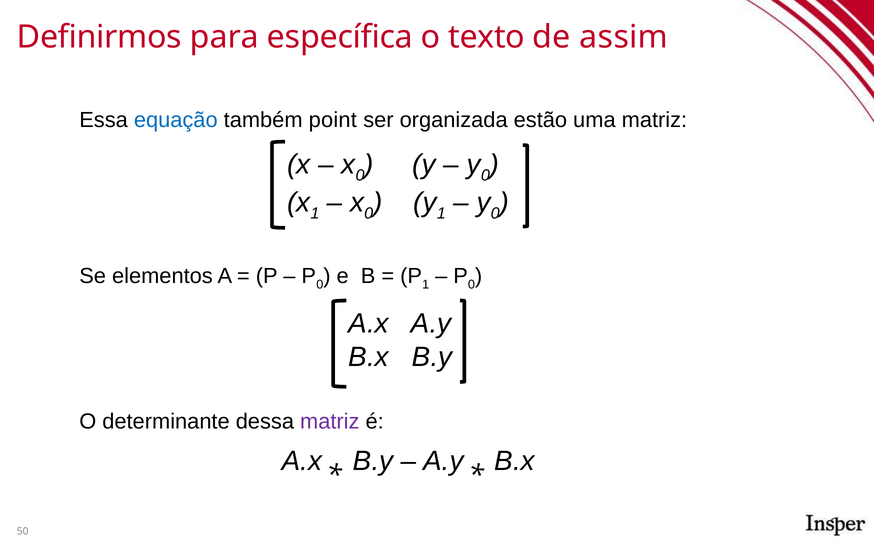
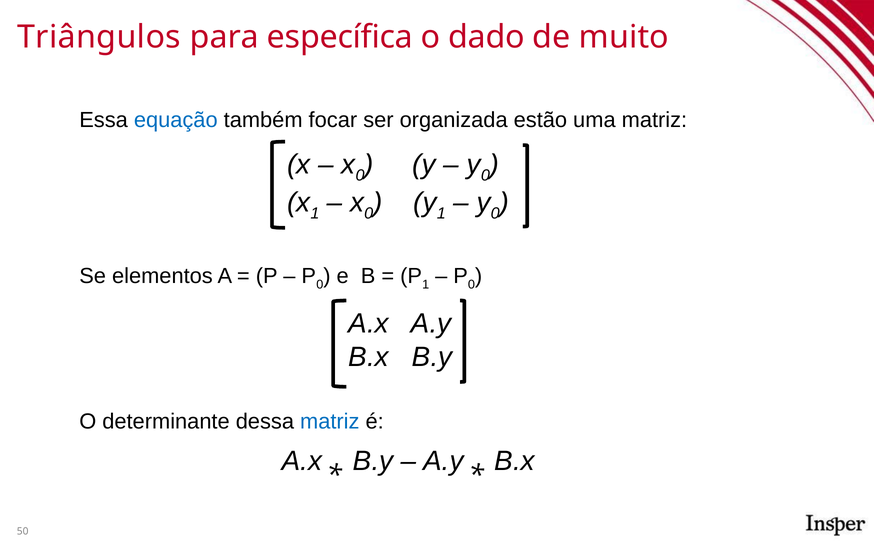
Definirmos: Definirmos -> Triângulos (99, 37)
texto: texto -> dado (487, 37)
assim: assim -> muito (624, 37)
point: point -> focar (333, 120)
matriz colour: purple -> blue (330, 422)
